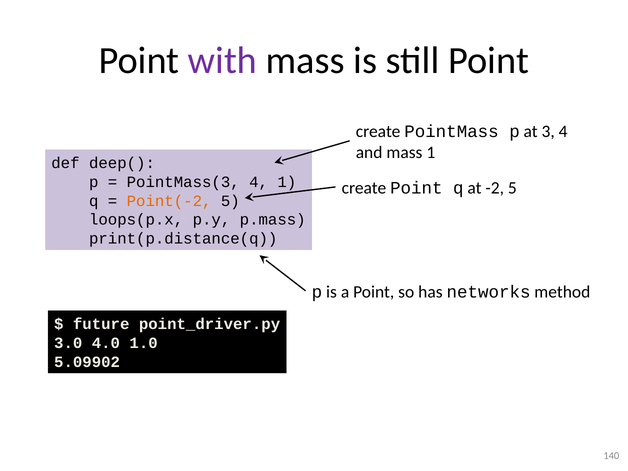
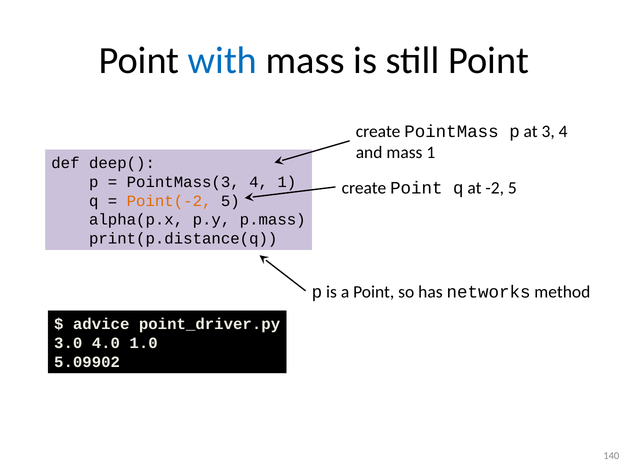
with colour: purple -> blue (222, 61)
loops(p.x: loops(p.x -> alpha(p.x (136, 220)
future: future -> advice (101, 324)
